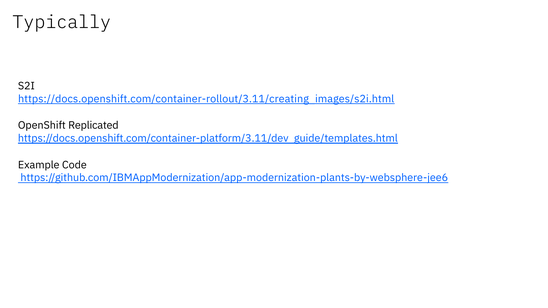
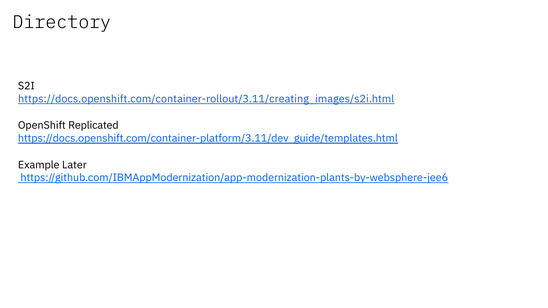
Typically: Typically -> Directory (62, 22)
Code: Code -> Later (74, 165)
